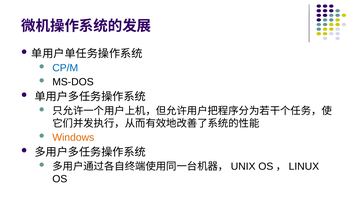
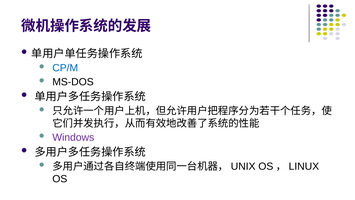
Windows colour: orange -> purple (73, 137)
